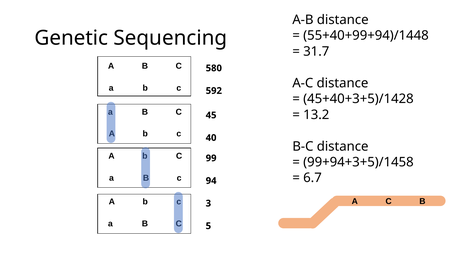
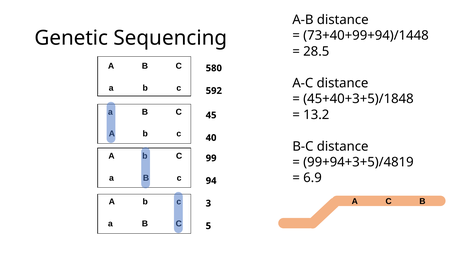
55+40+99+94)/1448: 55+40+99+94)/1448 -> 73+40+99+94)/1448 (366, 36)
31.7: 31.7 -> 28.5 (316, 51)
45+40+3+5)/1428: 45+40+3+5)/1428 -> 45+40+3+5)/1848 (358, 99)
99+94+3+5)/1458: 99+94+3+5)/1458 -> 99+94+3+5)/4819 (358, 162)
6.7: 6.7 -> 6.9 (313, 178)
